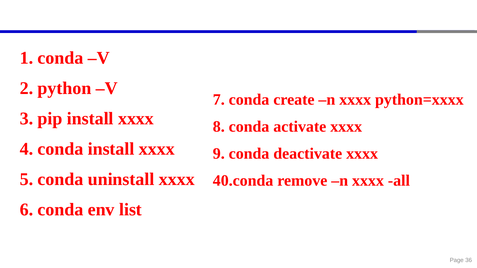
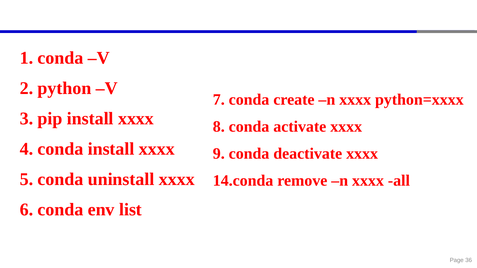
40.conda: 40.conda -> 14.conda (243, 181)
